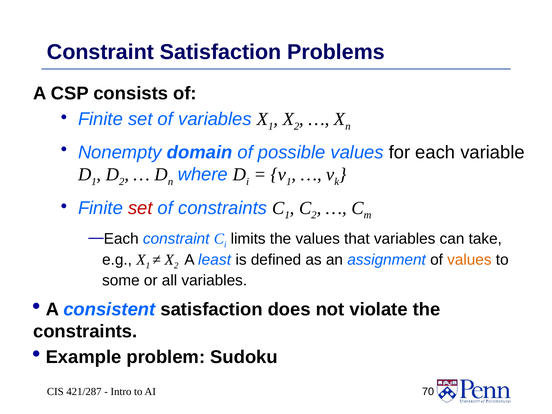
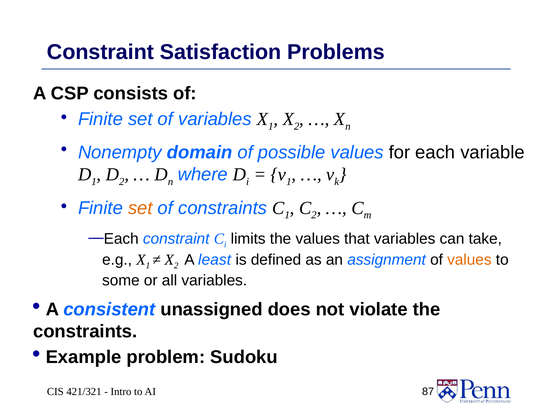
set colour: red -> orange (140, 208)
consistent satisfaction: satisfaction -> unassigned (212, 309)
421/287: 421/287 -> 421/321 (84, 392)
70: 70 -> 87 (428, 392)
